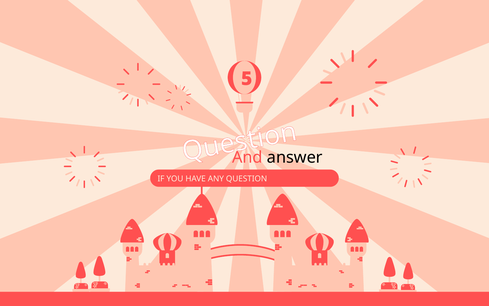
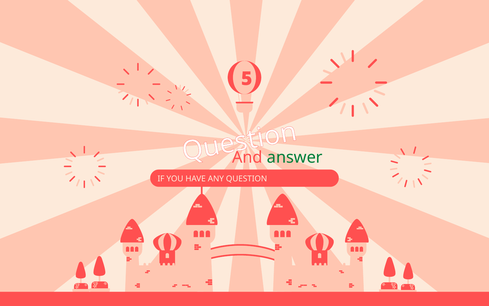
answer colour: black -> green (295, 157)
